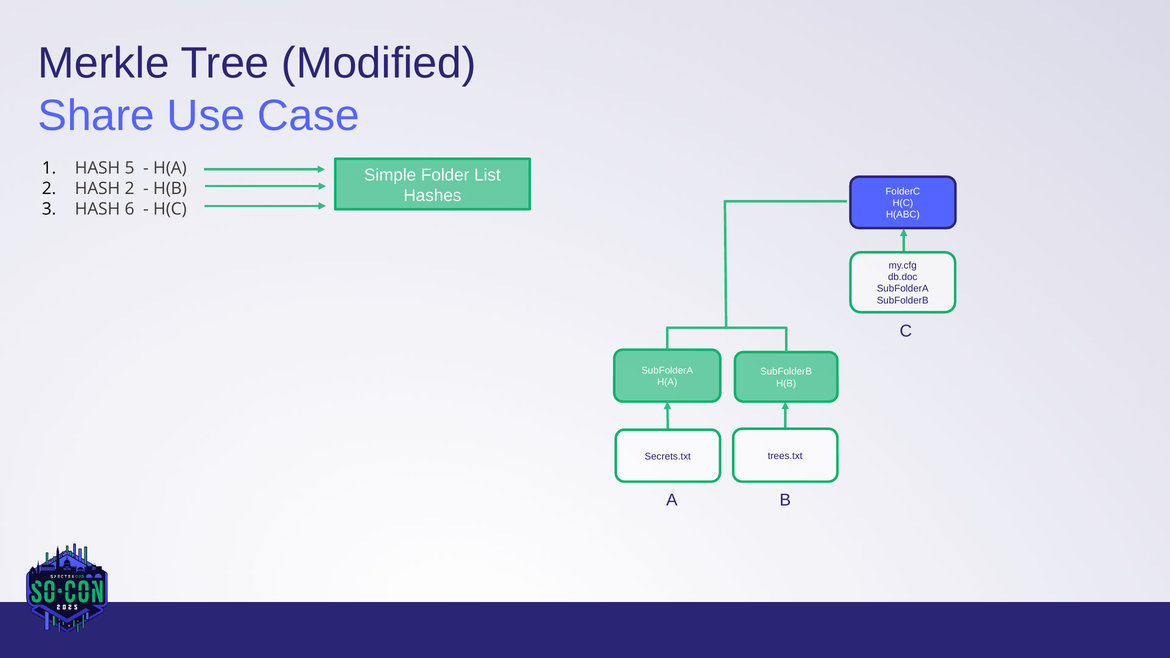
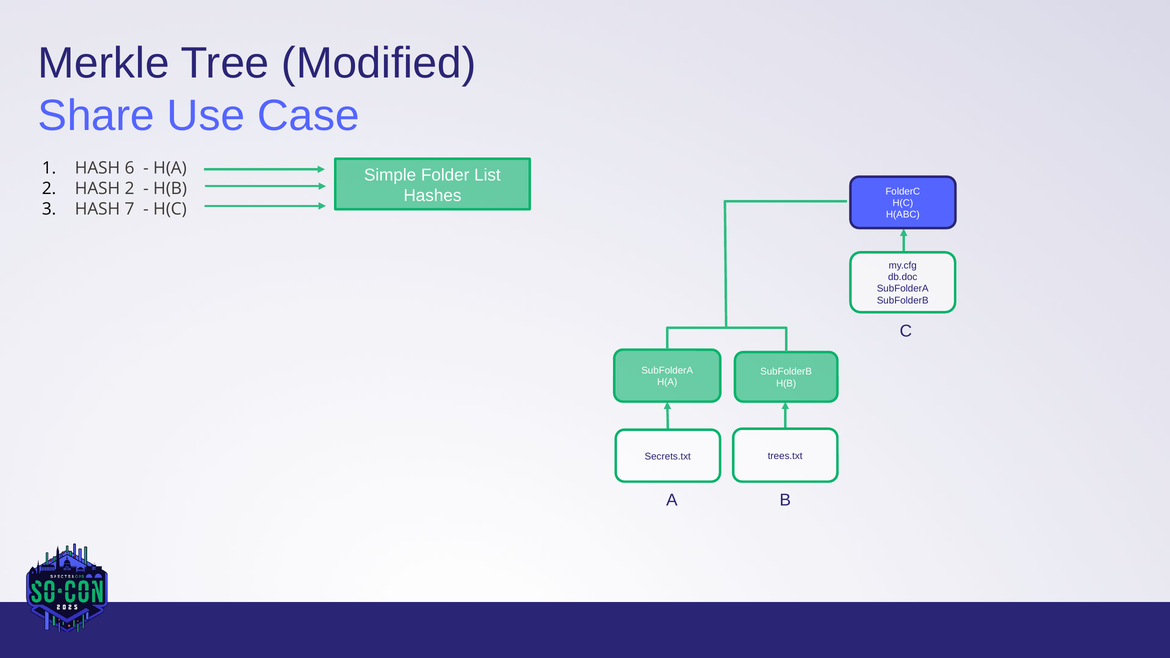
5: 5 -> 6 (130, 168)
6: 6 -> 7 (130, 209)
